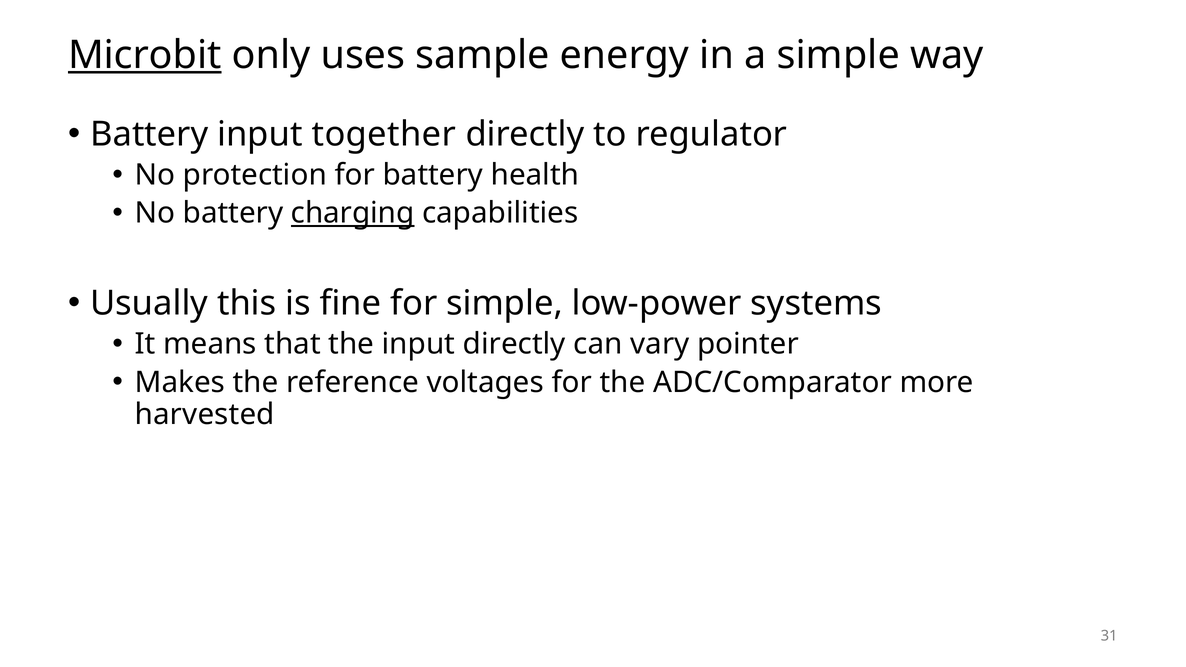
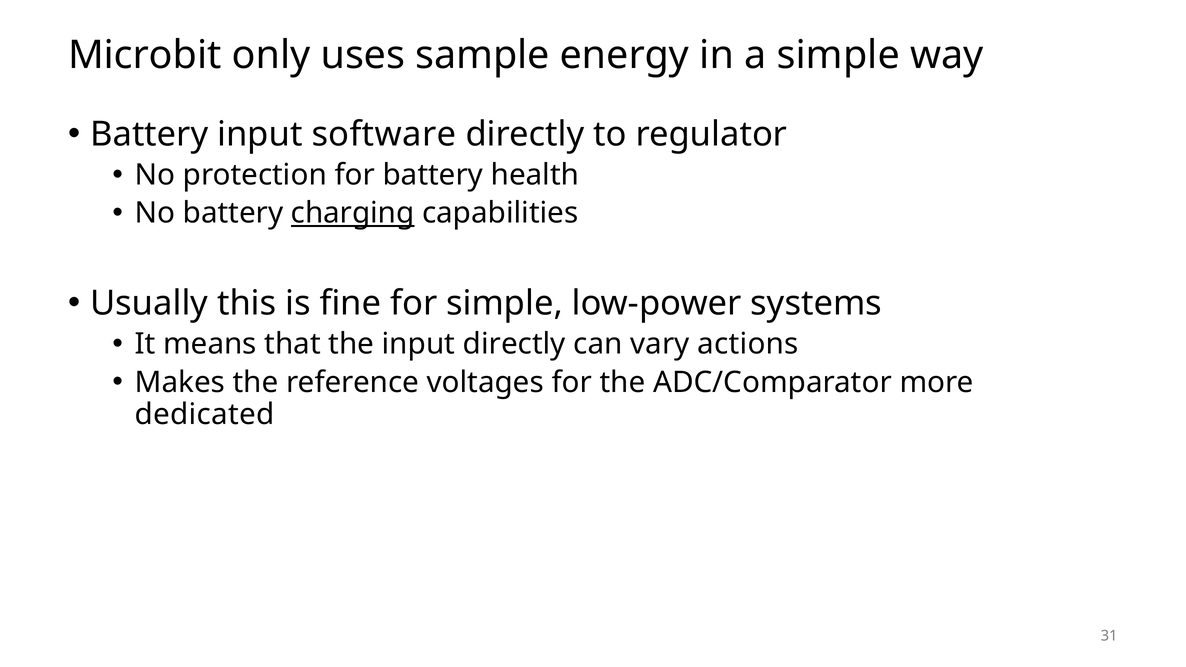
Microbit underline: present -> none (145, 55)
together: together -> software (384, 134)
pointer: pointer -> actions (748, 344)
harvested: harvested -> dedicated (205, 414)
